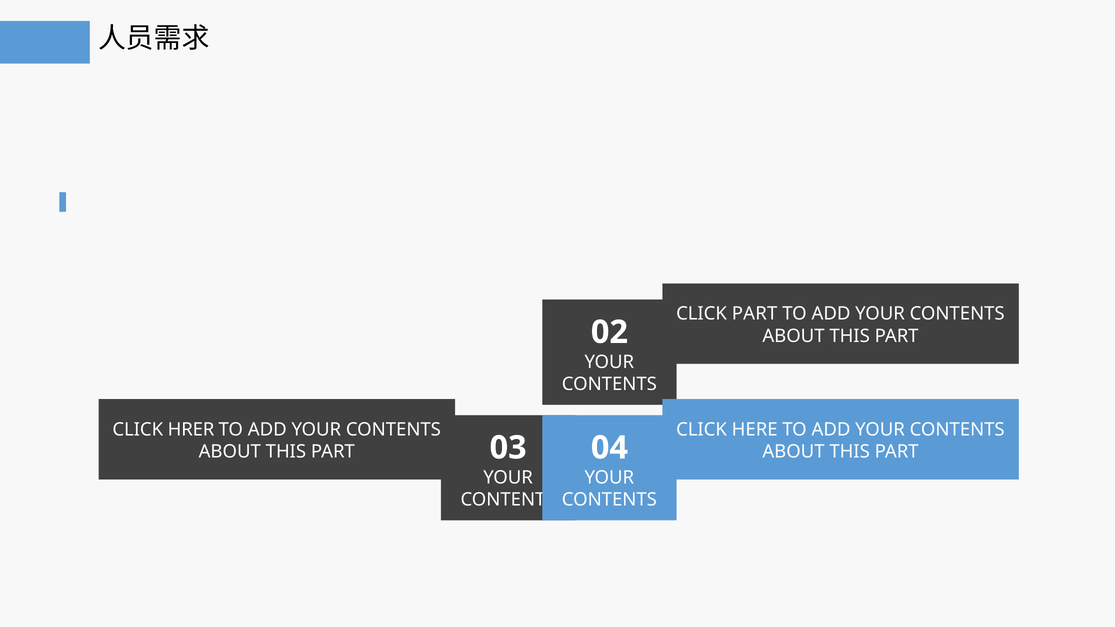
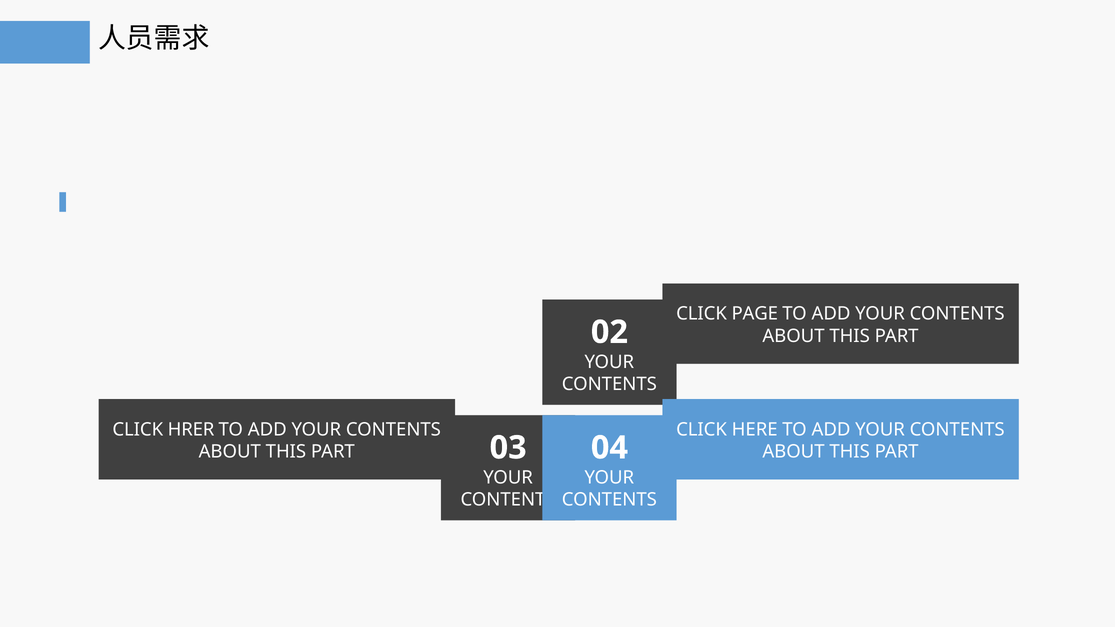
CLICK PART: PART -> PAGE (755, 314)
